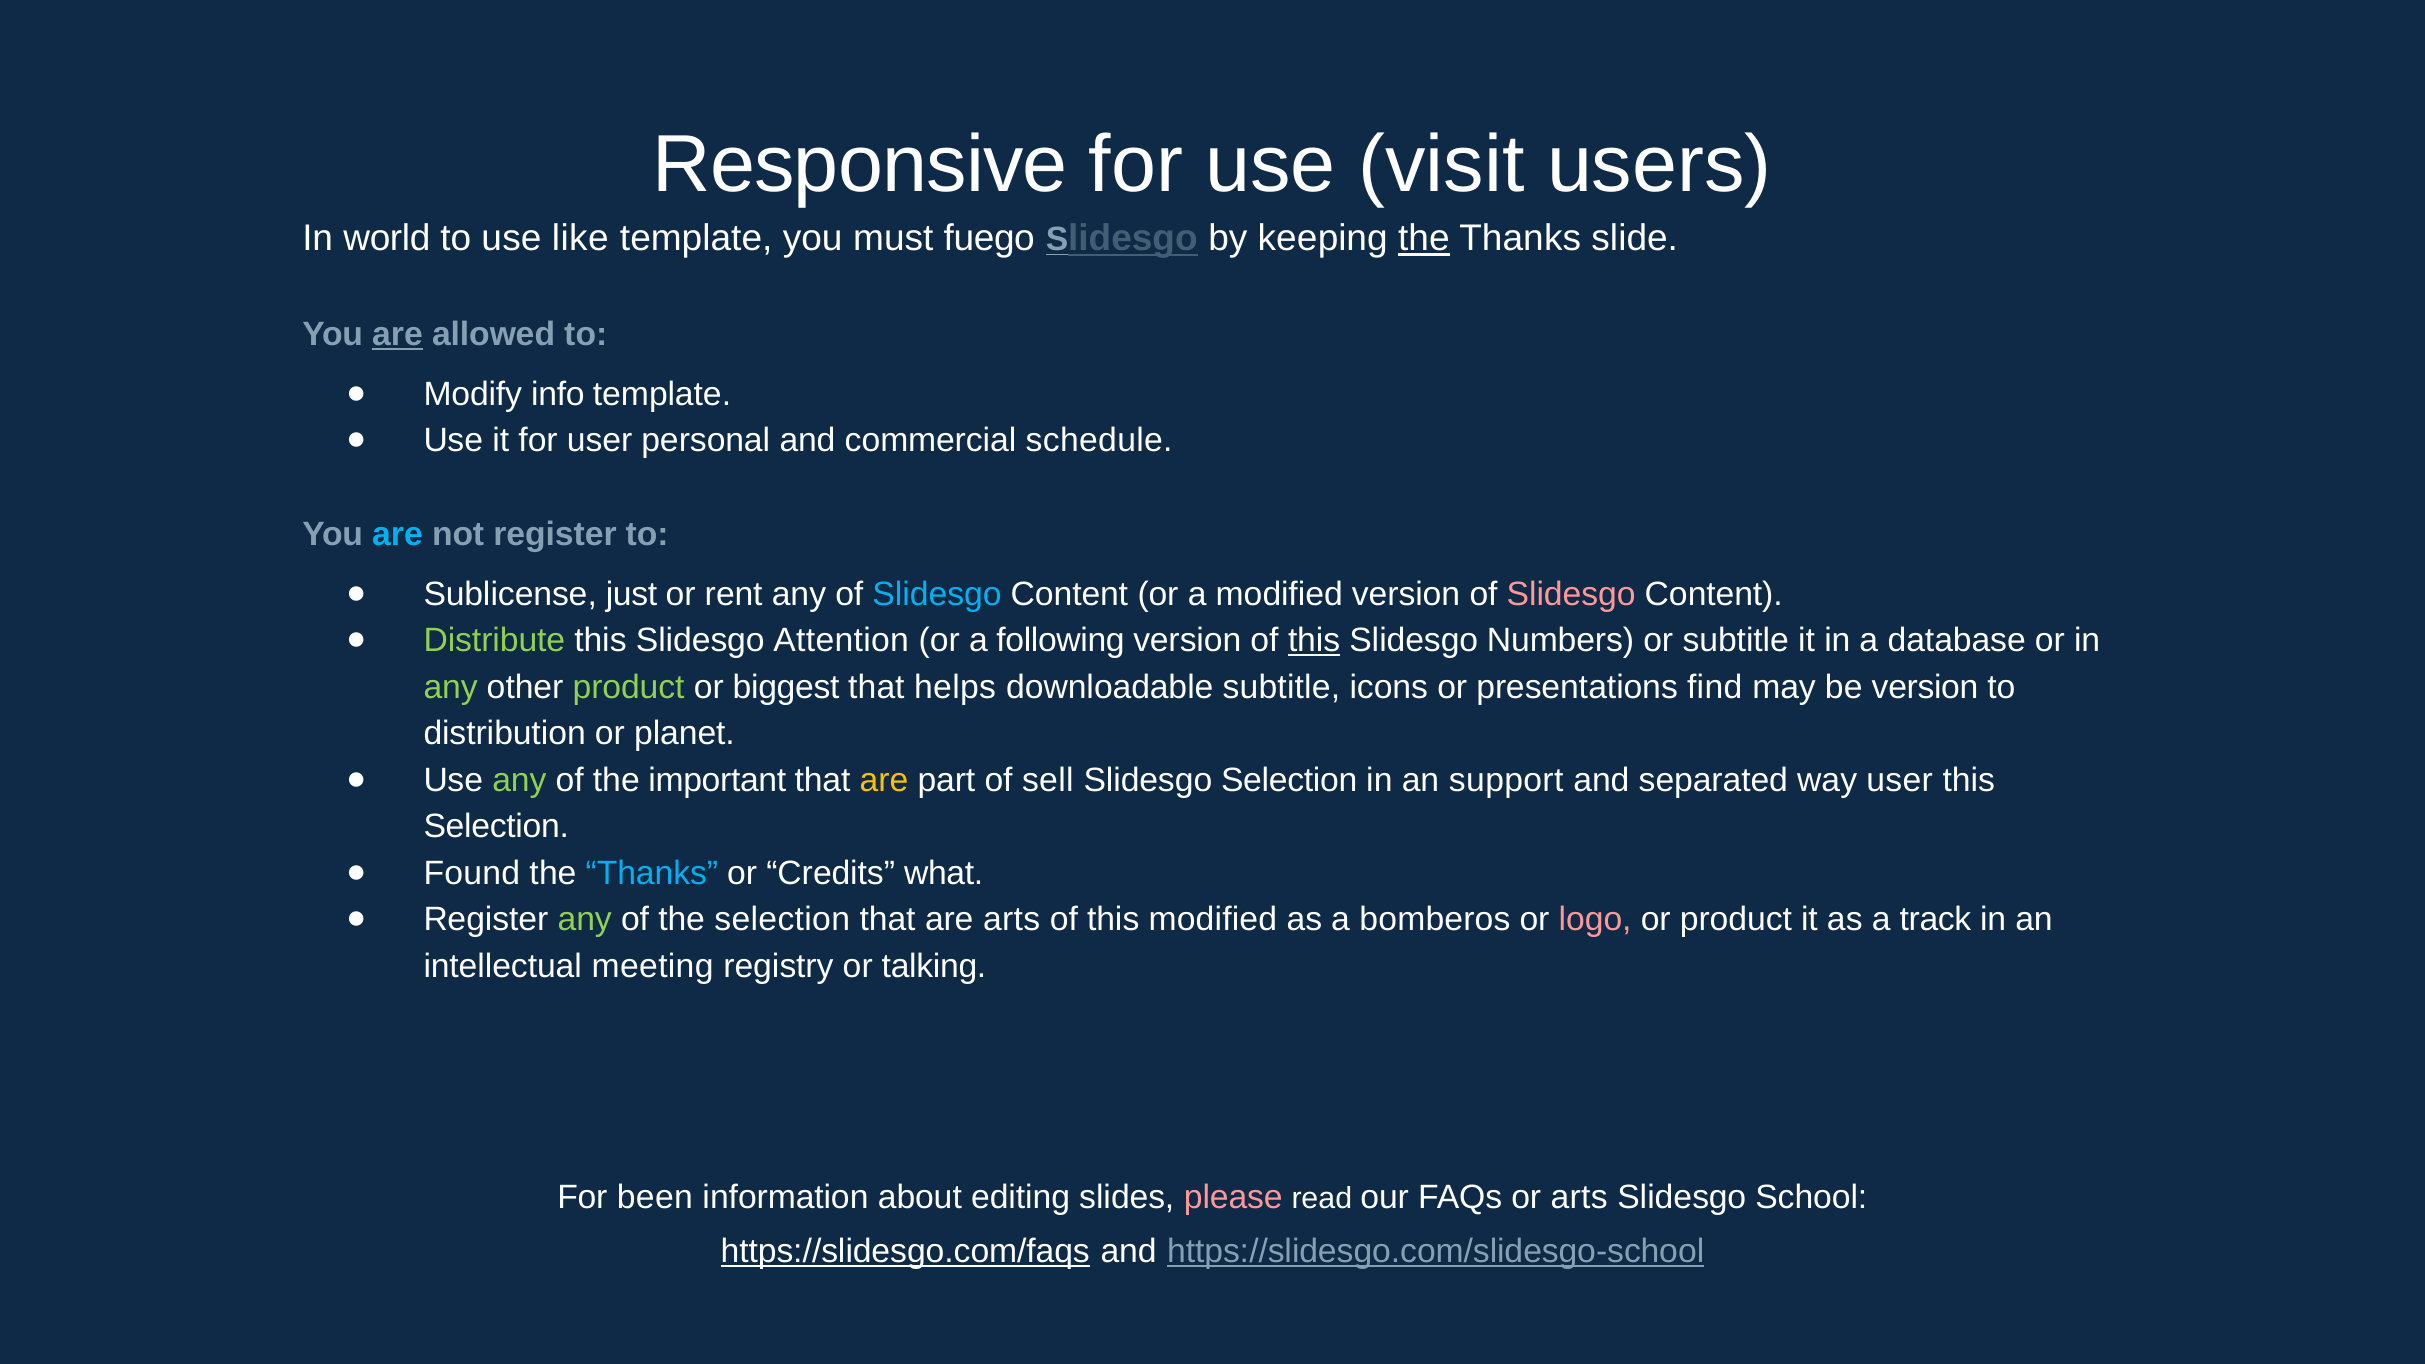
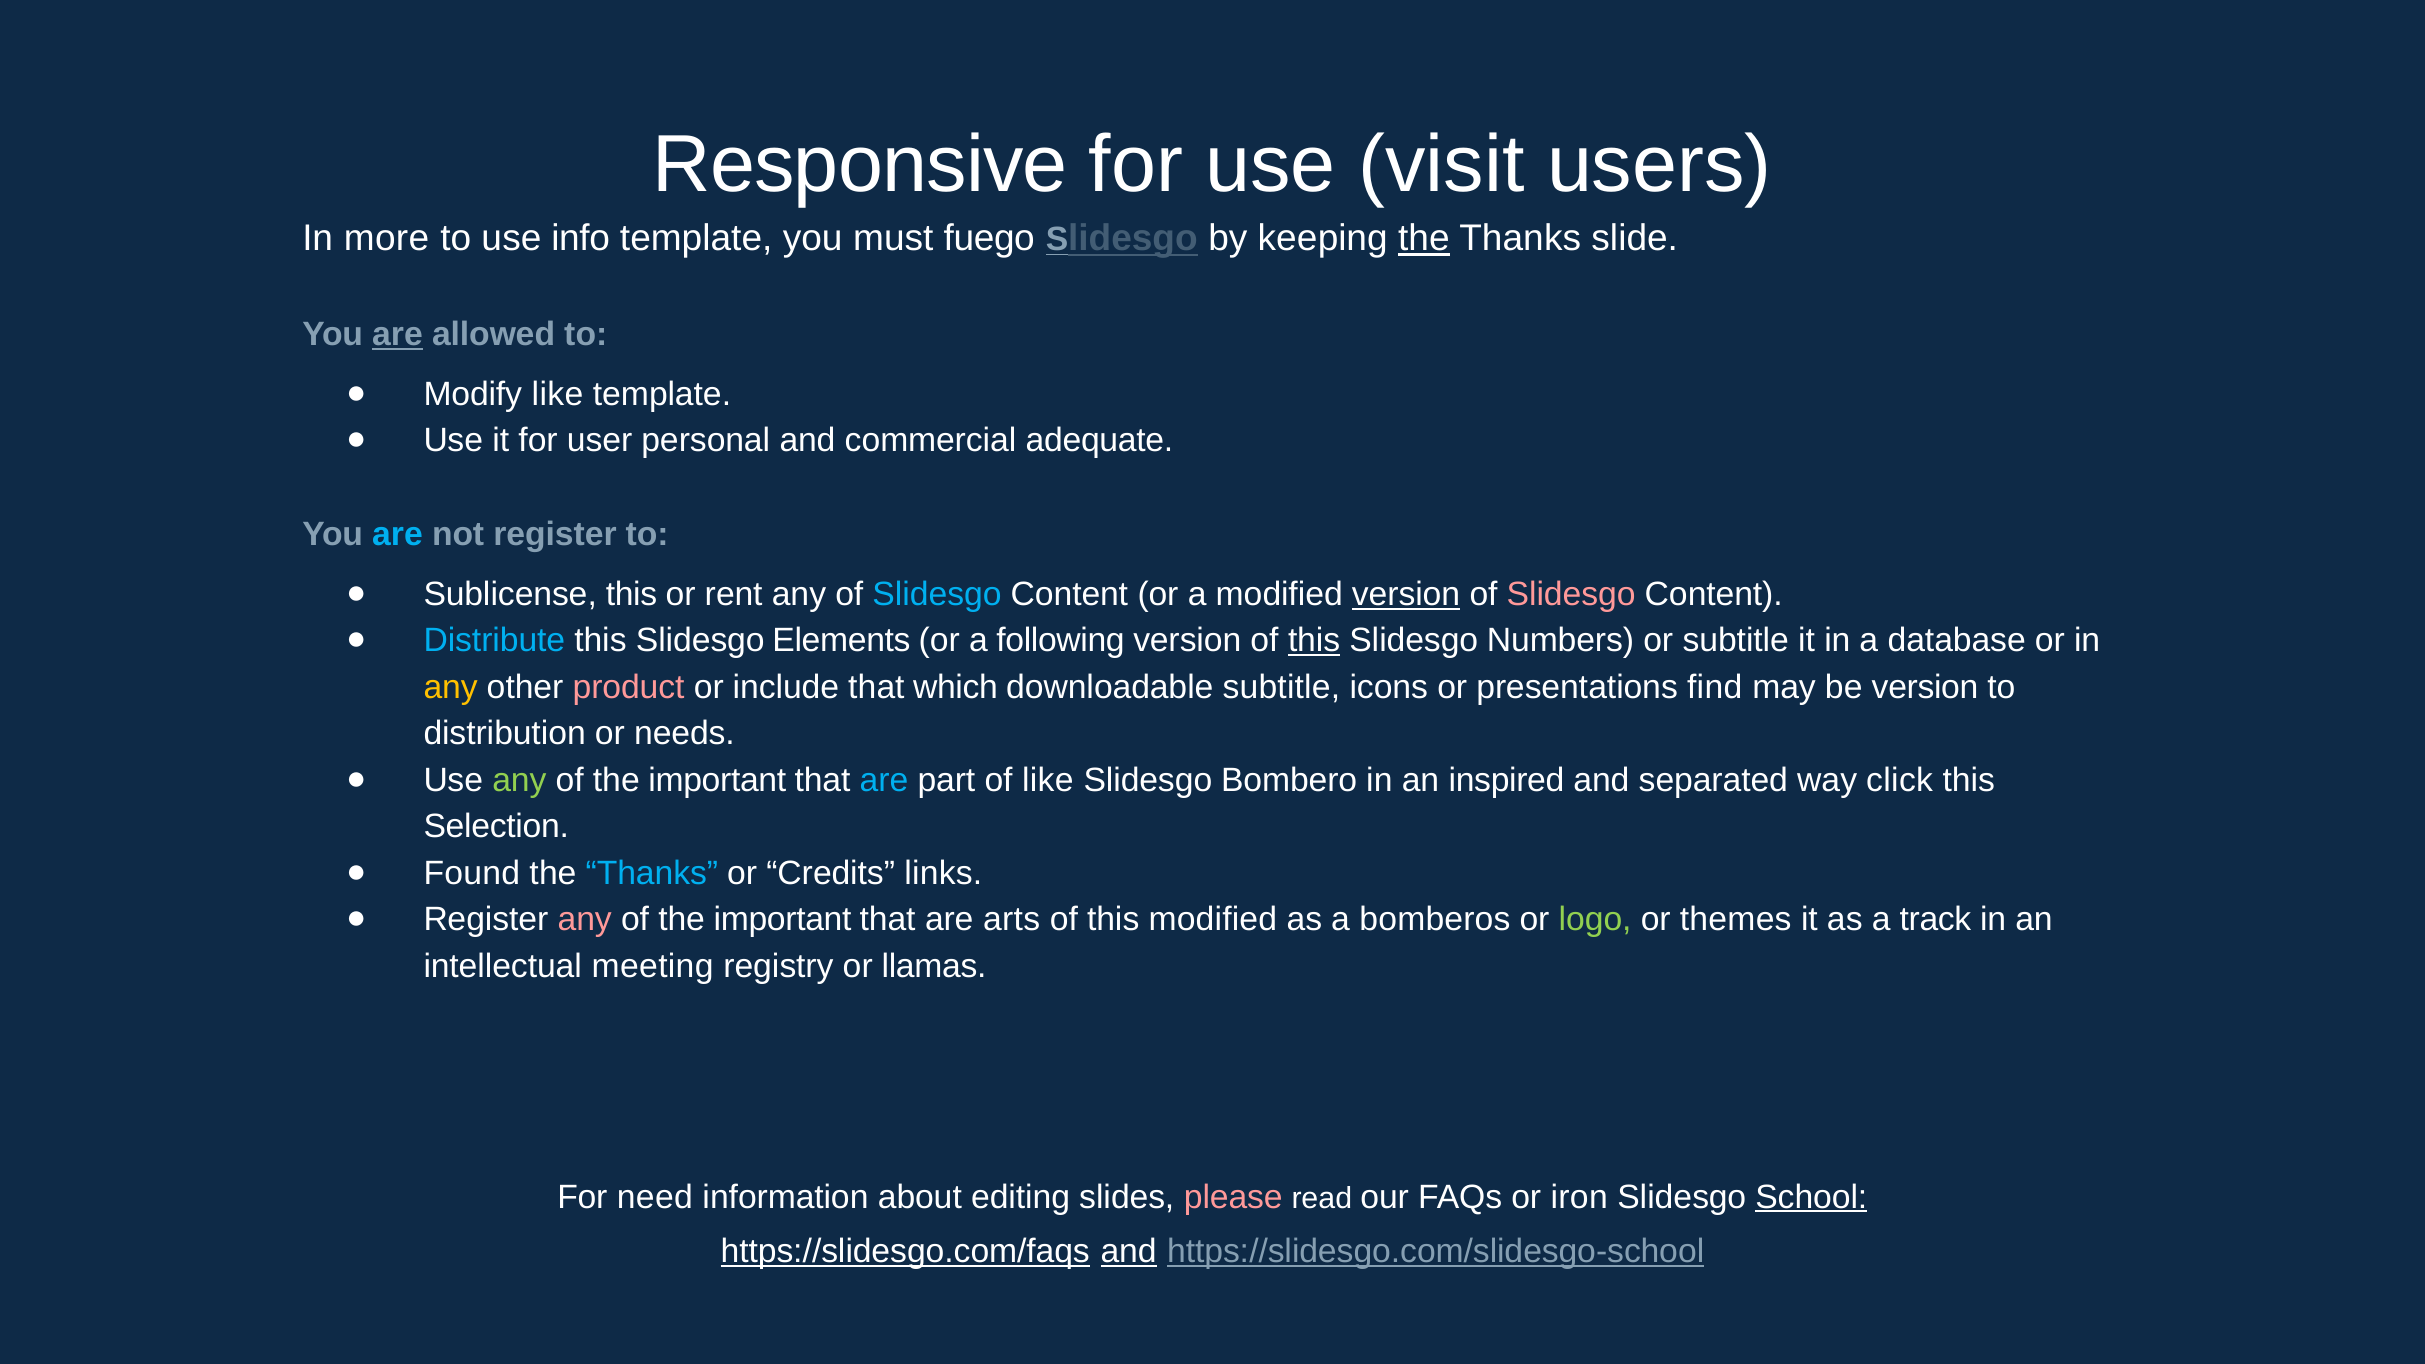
world: world -> more (387, 239)
like: like -> info (581, 239)
Modify info: info -> like (558, 394)
schedule: schedule -> adequate (1099, 441)
Sublicense just: just -> this (632, 594)
version underline: none -> present (1406, 594)
Distribute colour: light green -> light blue (494, 641)
Attention: Attention -> Elements (842, 641)
any colour: light green -> yellow (451, 687)
product colour: light green -> pink (629, 687)
biggest: biggest -> include (786, 687)
helps: helps -> which (955, 687)
planet: planet -> needs (684, 734)
are colour: yellow -> light blue (884, 780)
of sell: sell -> like (1048, 780)
Slidesgo Selection: Selection -> Bombero (1289, 780)
support: support -> inspired (1507, 780)
way user: user -> click (1900, 780)
what: what -> links (943, 873)
any colour: light green -> pink (585, 920)
selection: selection -> important (783, 920)
logo colour: pink -> light green (1595, 920)
or product: product -> themes (1736, 920)
talking: talking -> llamas (934, 966)
been: been -> need (655, 1197)
or arts: arts -> iron (1579, 1197)
School underline: none -> present (1811, 1197)
and underline: none -> present (1129, 1251)
